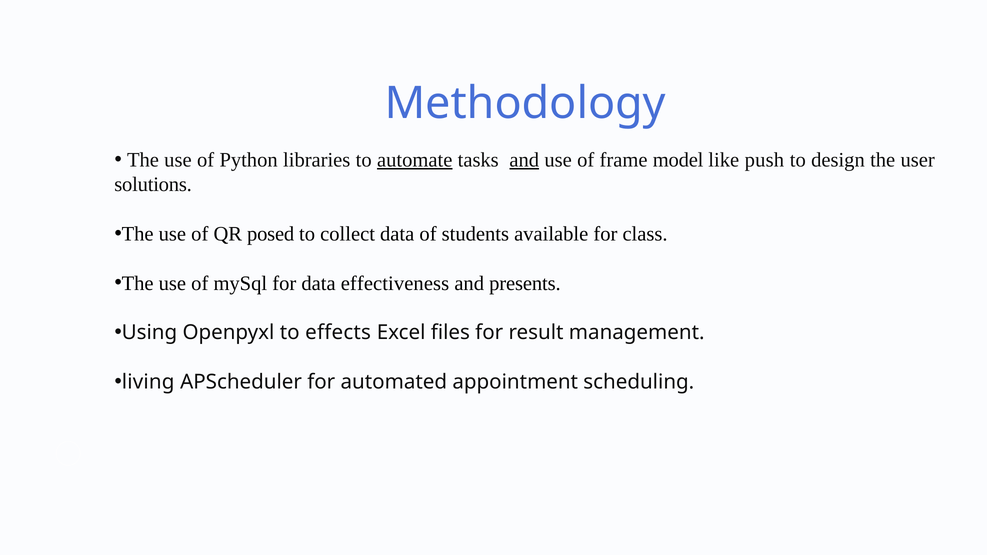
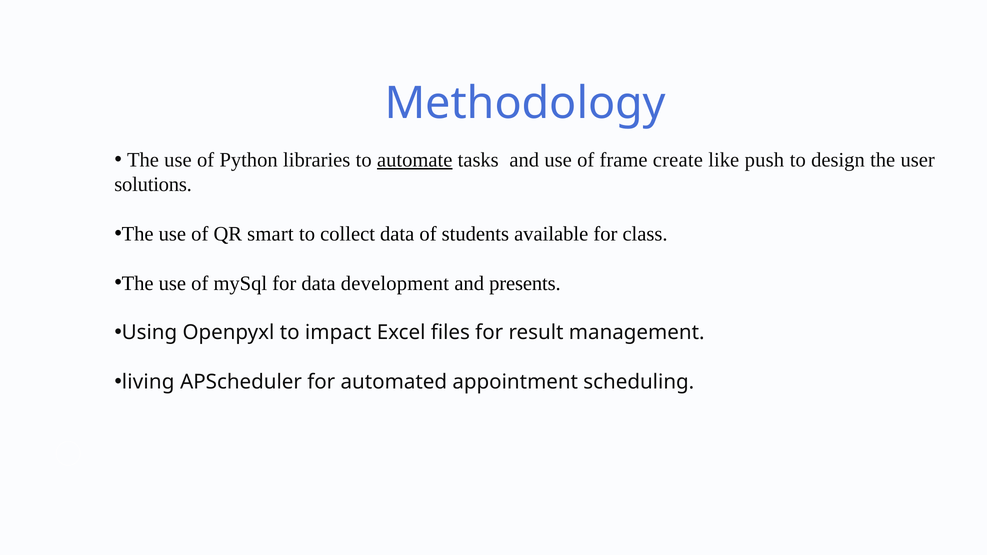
and underline: present -> none (524, 160)
model: model -> create (678, 160)
posed: posed -> smart (270, 234)
effectiveness: effectiveness -> development (395, 283)
effects: effects -> impact (338, 333)
